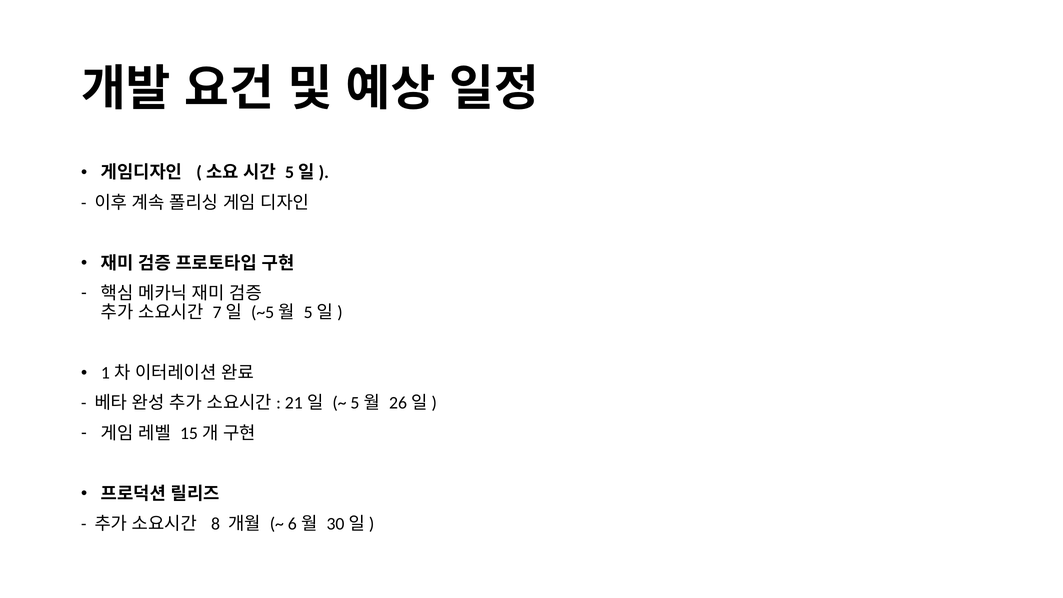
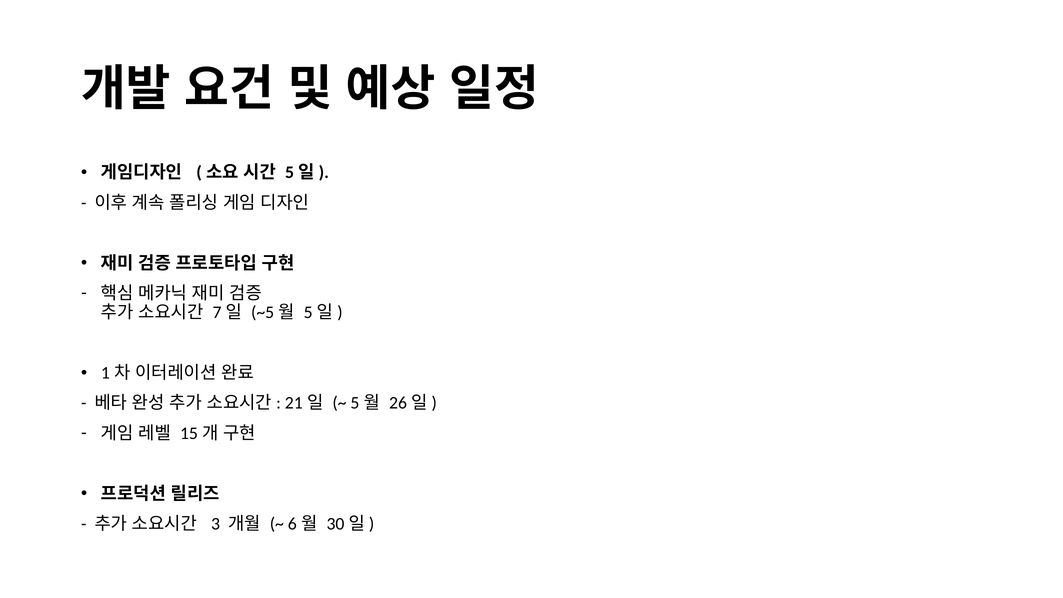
8: 8 -> 3 (216, 524)
